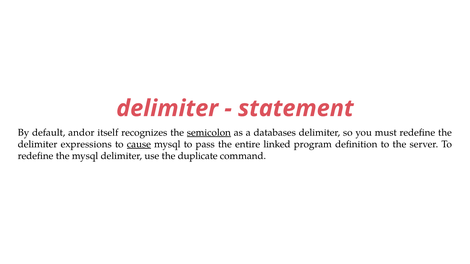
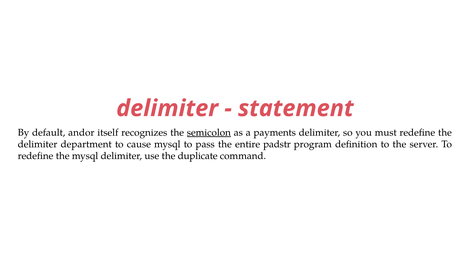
databases: databases -> payments (275, 133)
expressions: expressions -> department (86, 144)
cause underline: present -> none (139, 144)
linked: linked -> padstr (277, 144)
